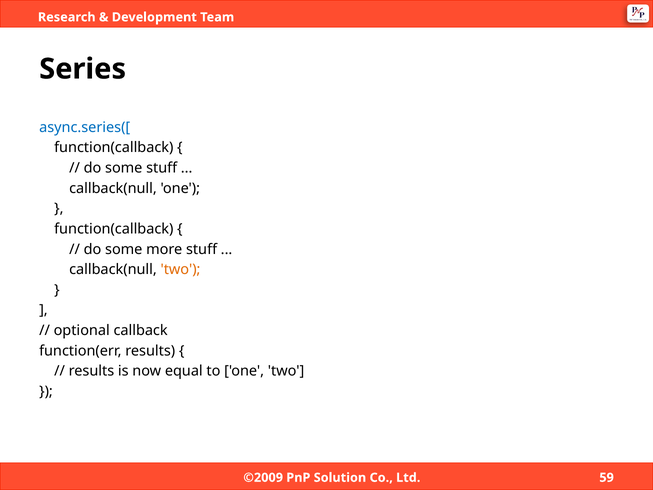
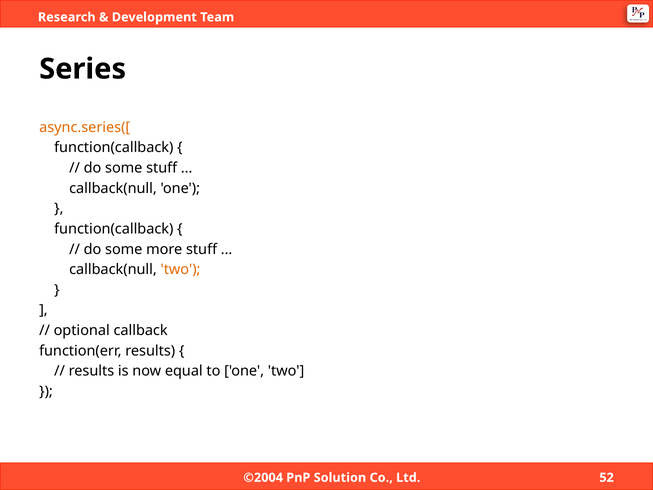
async.series([ colour: blue -> orange (85, 127)
©2009: ©2009 -> ©2004 (263, 477)
59: 59 -> 52 (607, 477)
